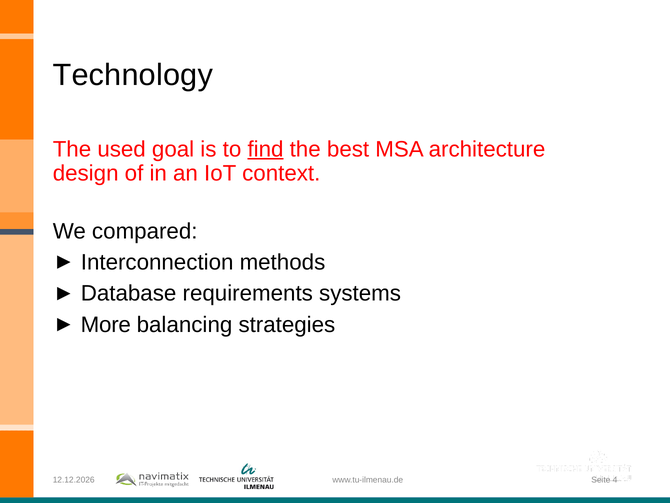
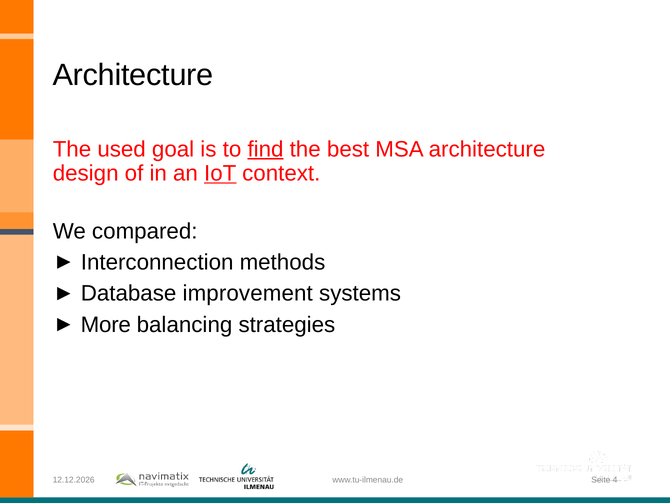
Technology: Technology -> Architecture (133, 75)
IoT underline: none -> present (220, 173)
requirements: requirements -> improvement (248, 293)
